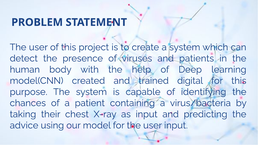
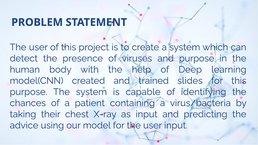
and patients: patients -> purpose (197, 58)
digital: digital -> slides (190, 81)
